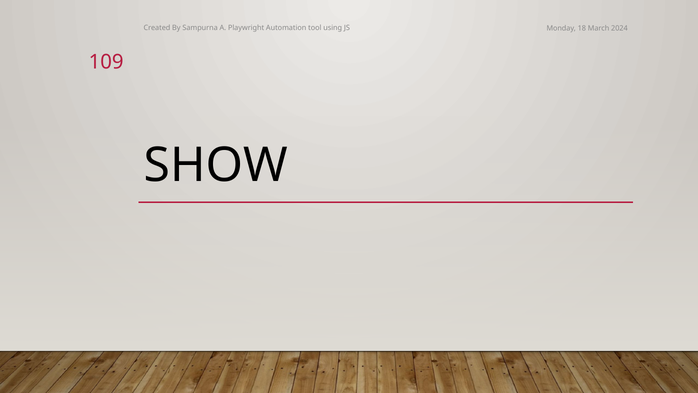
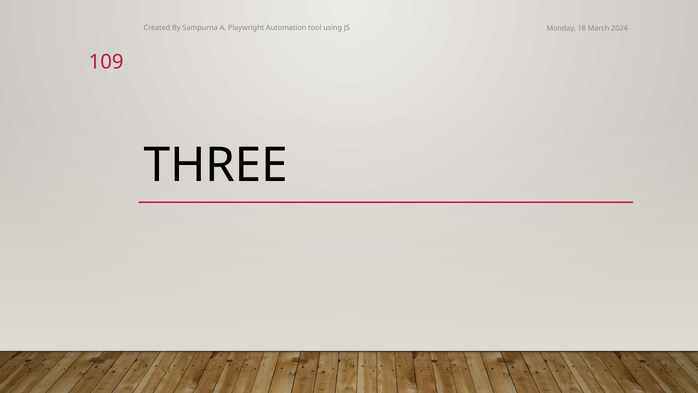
SHOW: SHOW -> THREE (216, 165)
